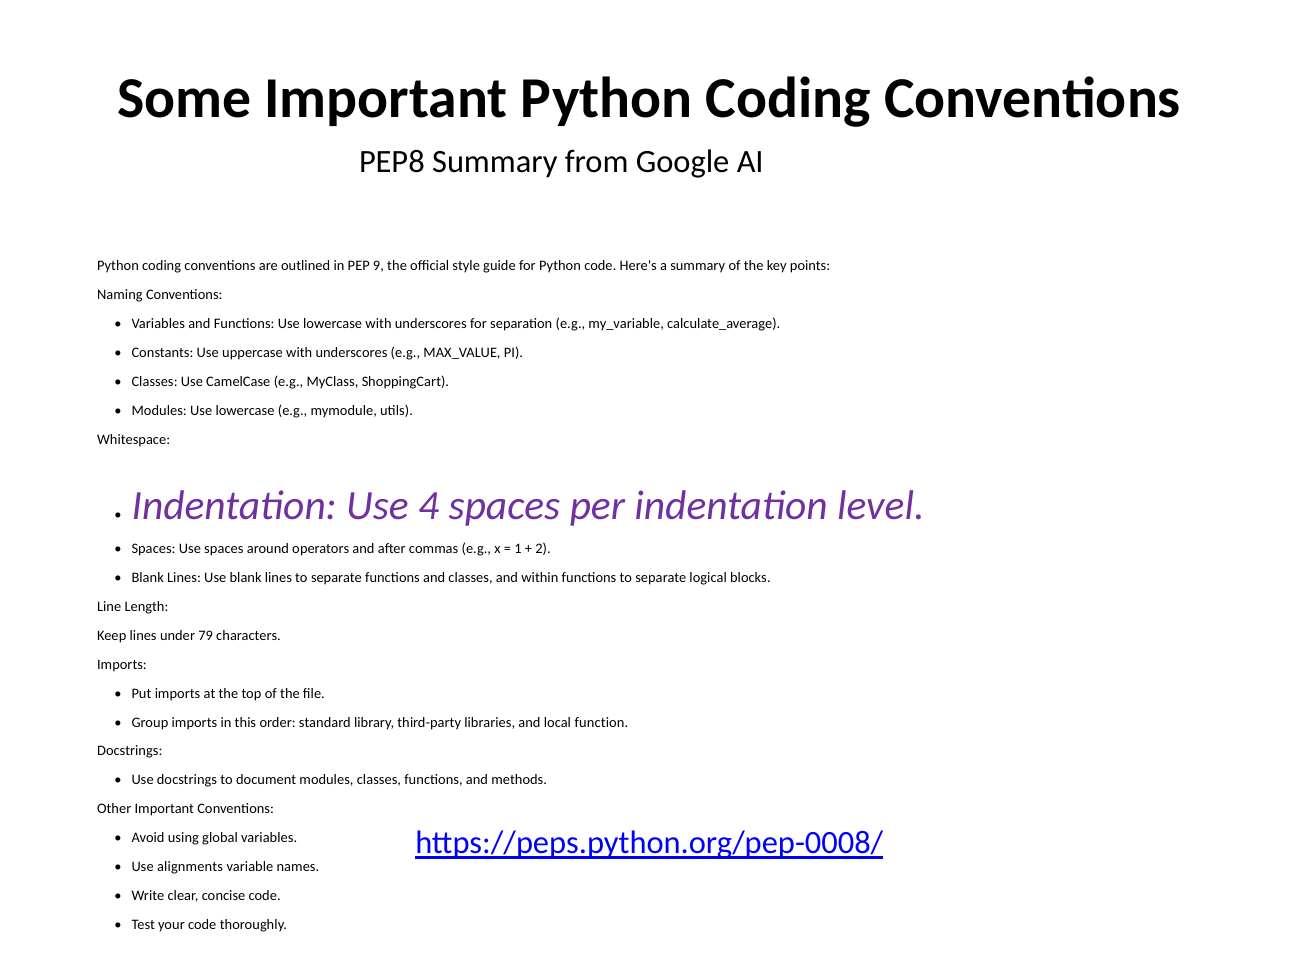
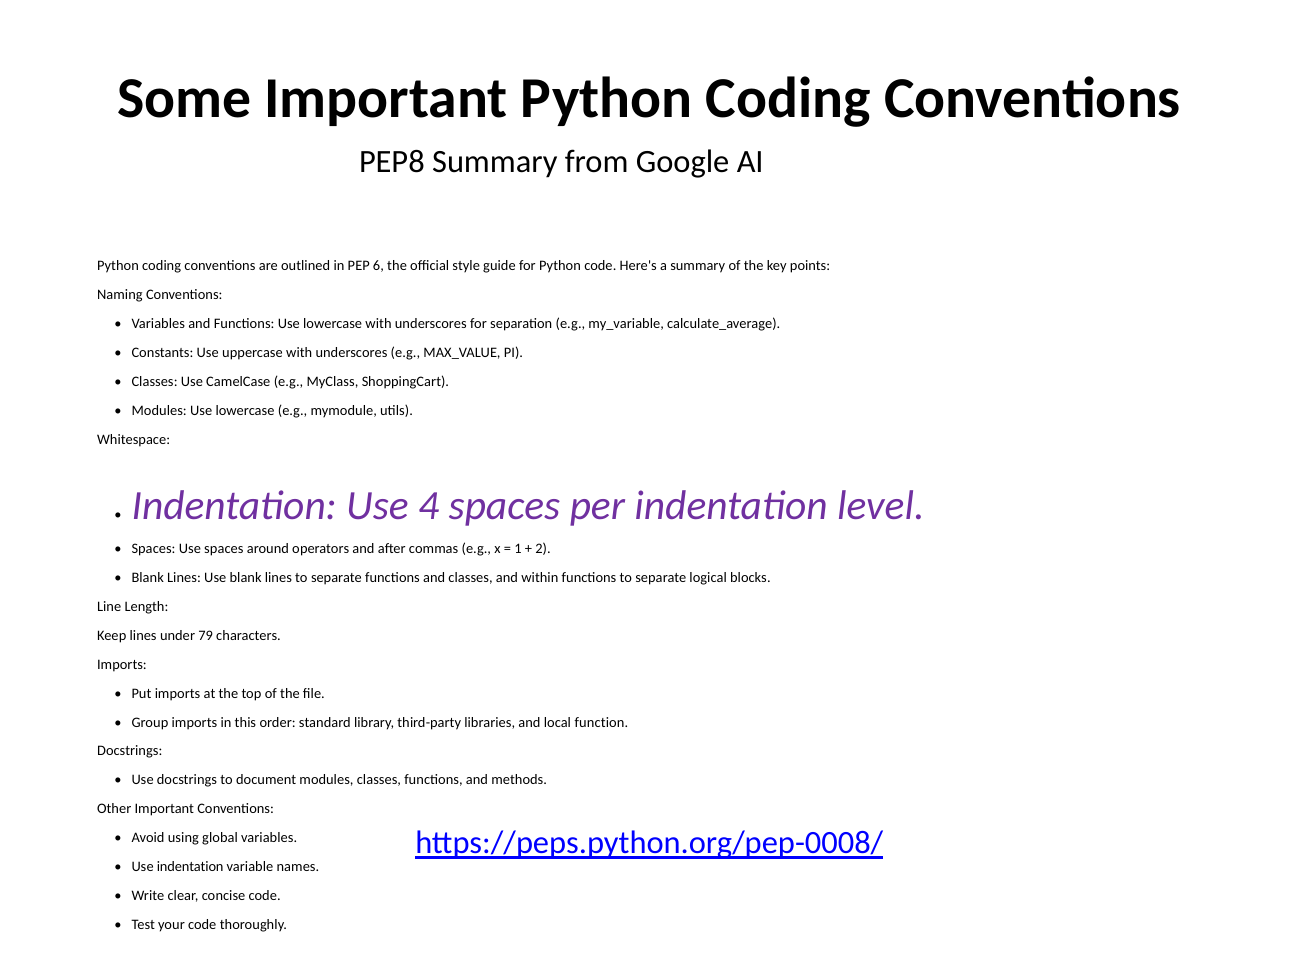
9: 9 -> 6 (378, 266)
Use alignments: alignments -> indentation (190, 866)
